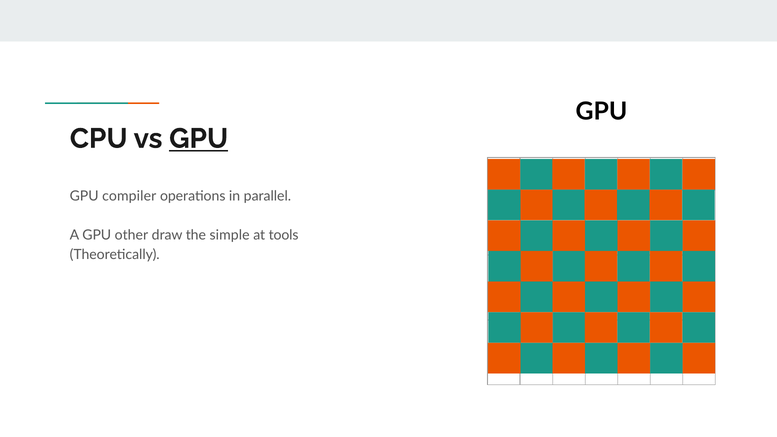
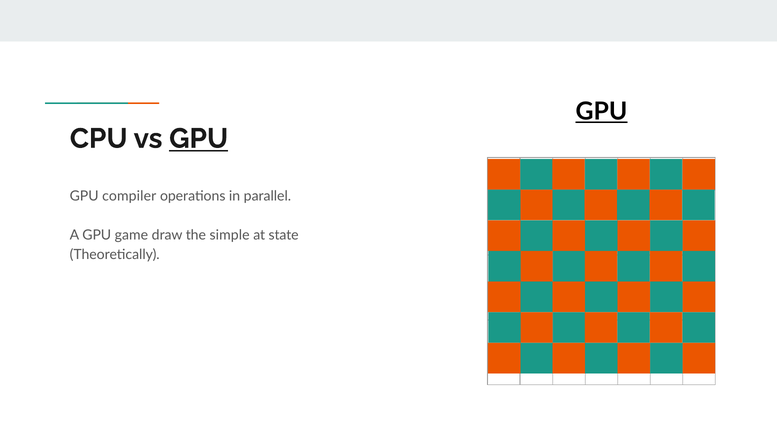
GPU underline: none -> present (601, 112)
other: other -> game (131, 235)
tools: tools -> state (284, 235)
